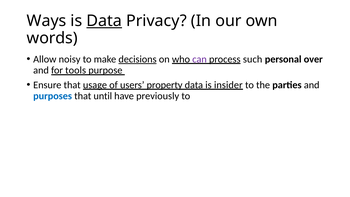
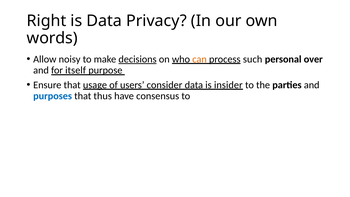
Ways: Ways -> Right (46, 21)
Data underline: present -> none (104, 21)
can colour: purple -> orange (200, 59)
tools: tools -> itself (76, 70)
property: property -> consider (165, 85)
until: until -> thus (103, 96)
previously: previously -> consensus (158, 96)
